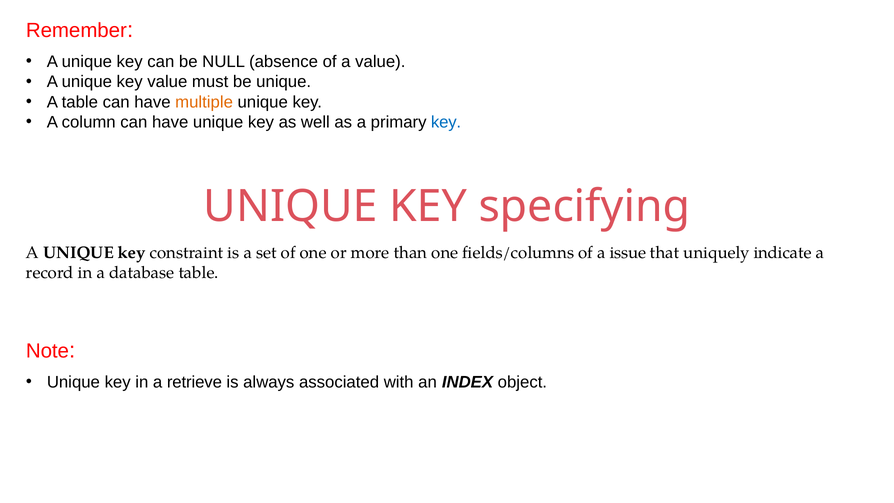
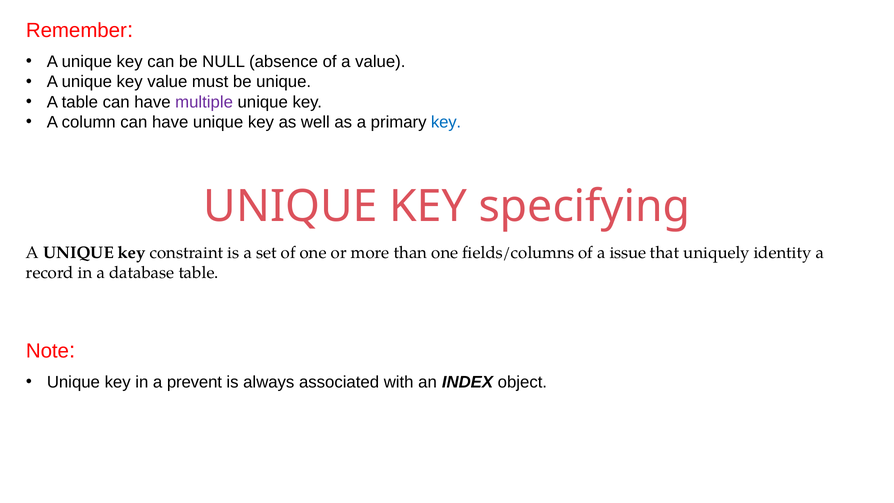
multiple colour: orange -> purple (204, 102)
indicate: indicate -> identity (783, 253)
retrieve: retrieve -> prevent (194, 382)
